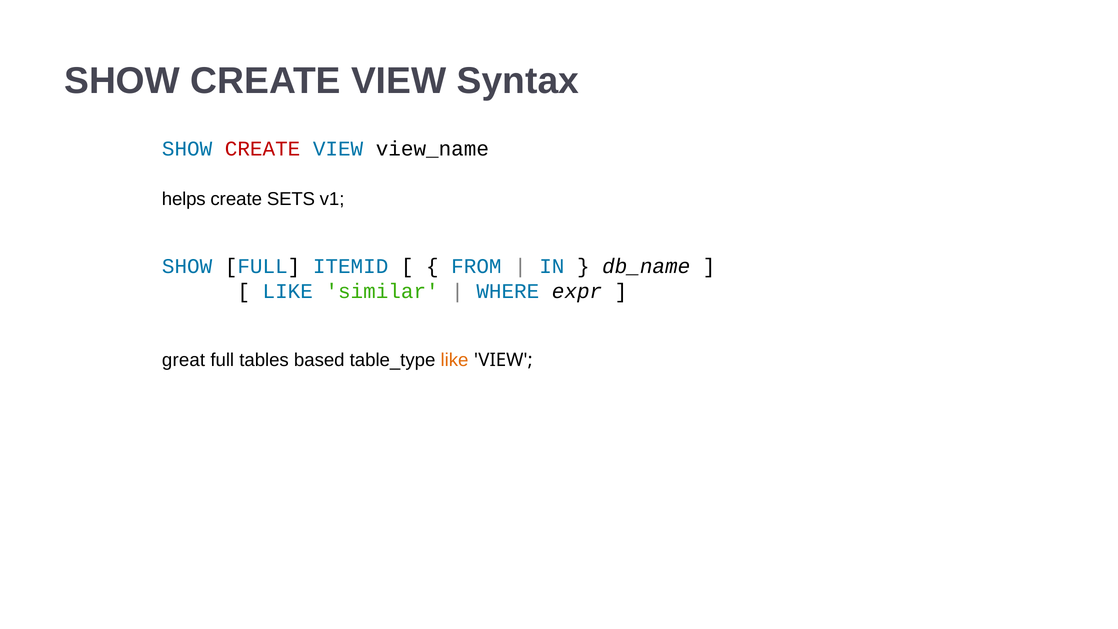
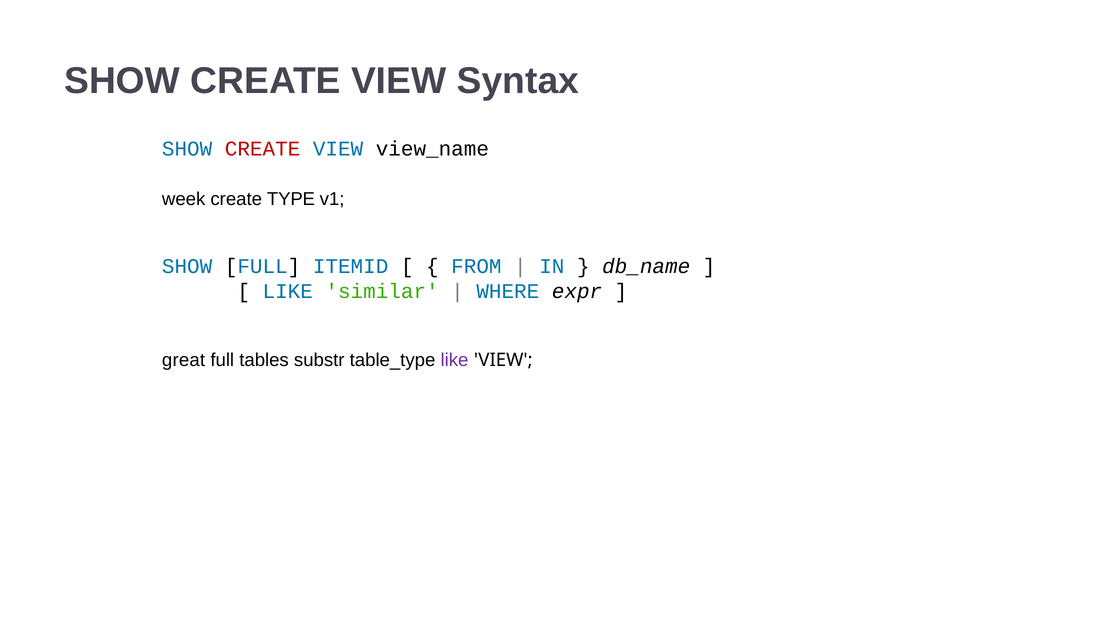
helps: helps -> week (184, 199)
SETS: SETS -> TYPE (291, 199)
based: based -> substr (319, 360)
like colour: orange -> purple (454, 360)
